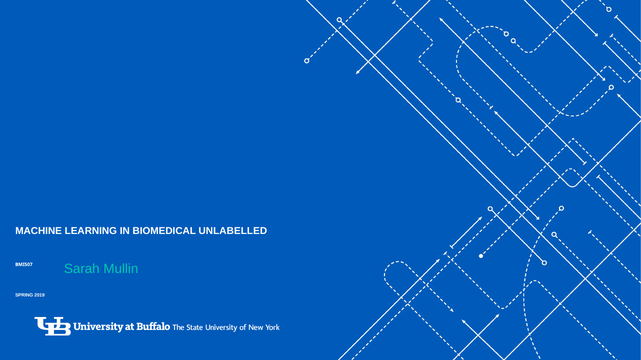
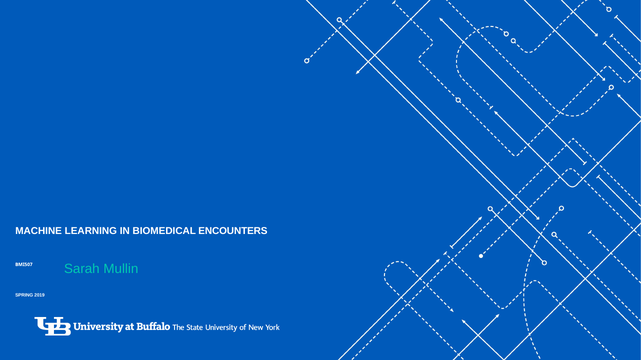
UNLABELLED: UNLABELLED -> ENCOUNTERS (233, 231)
